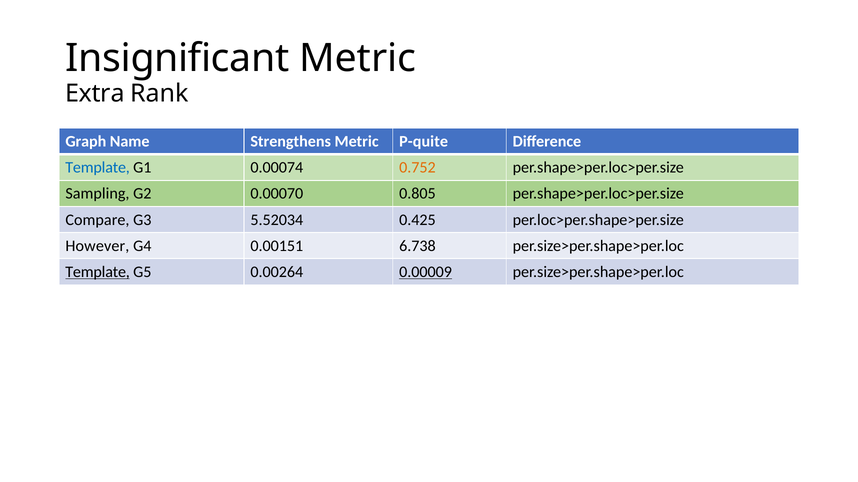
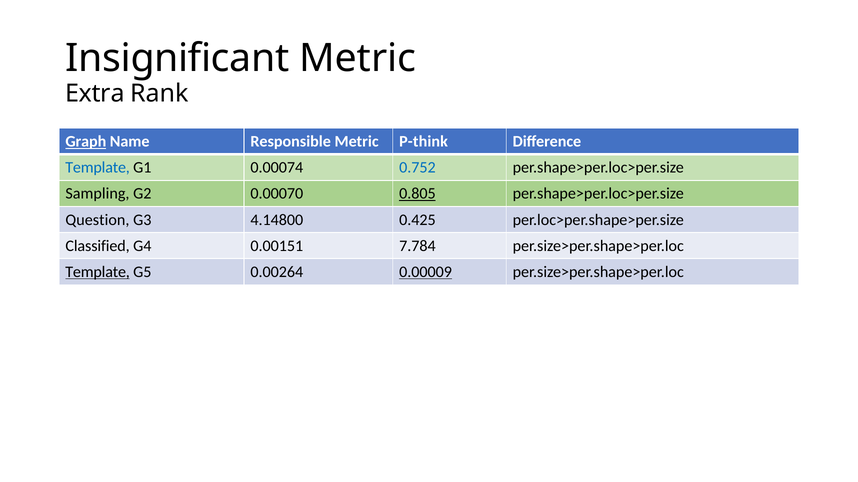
Graph underline: none -> present (86, 142)
Strengthens: Strengthens -> Responsible (291, 142)
P-quite: P-quite -> P-think (424, 142)
0.752 colour: orange -> blue (417, 168)
0.805 underline: none -> present (417, 194)
Compare: Compare -> Question (97, 220)
5.52034: 5.52034 -> 4.14800 (277, 220)
However: However -> Classified (98, 246)
6.738: 6.738 -> 7.784 (417, 246)
